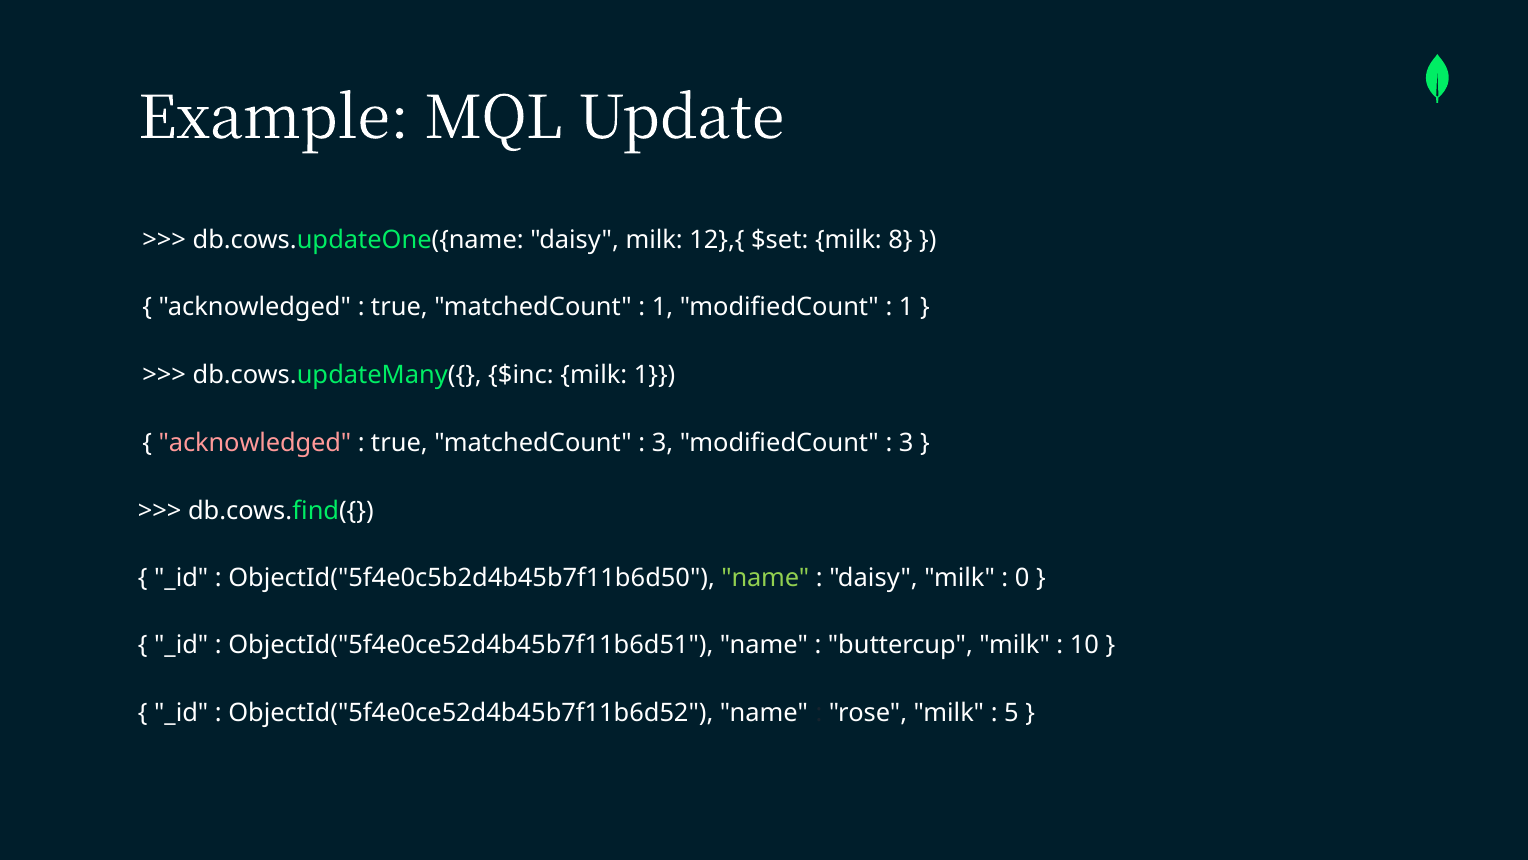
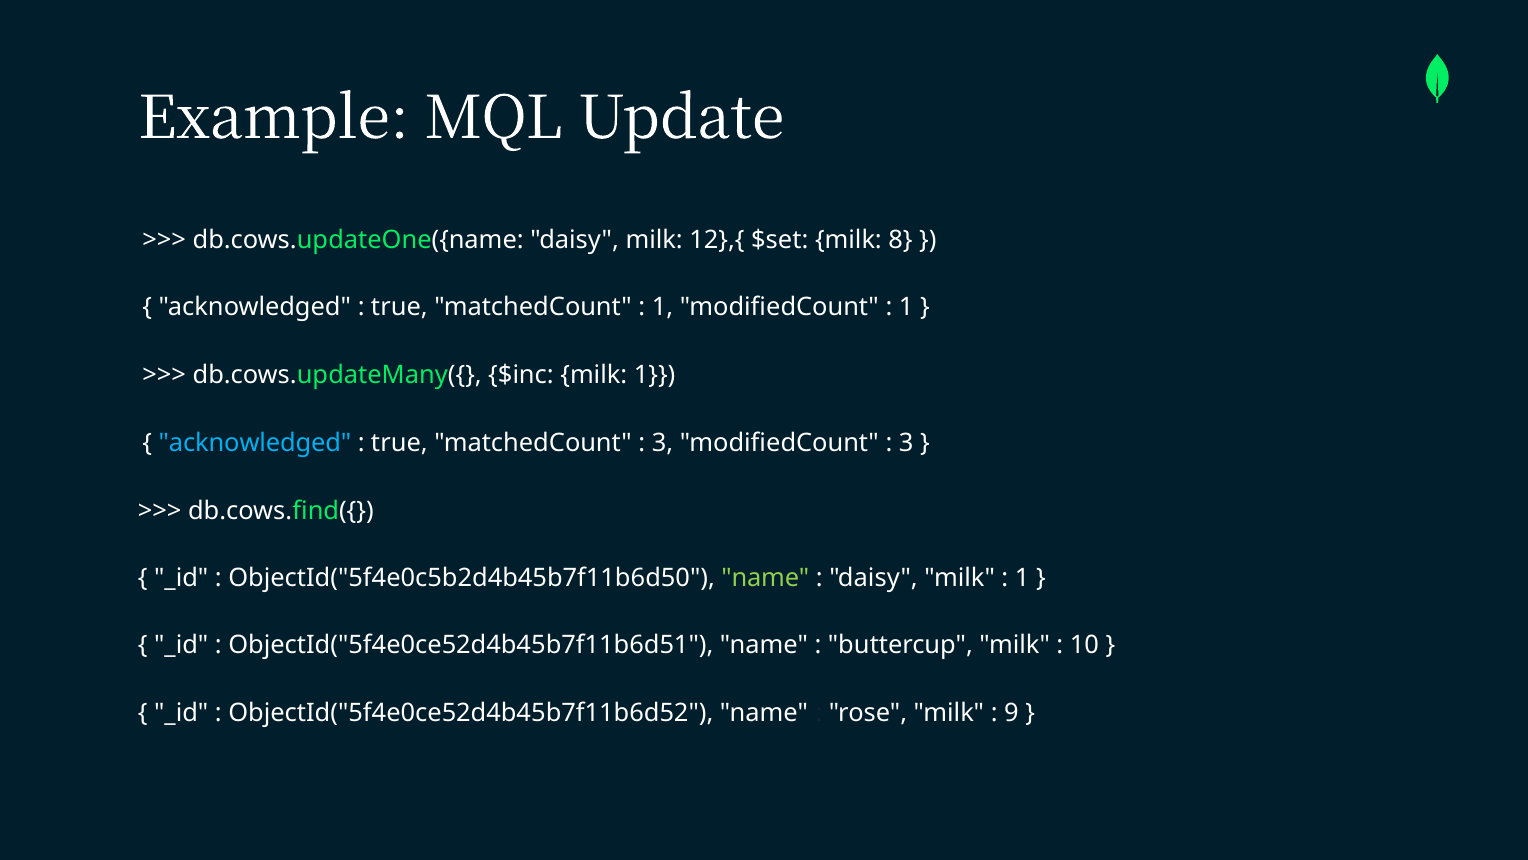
acknowledged colour: pink -> light blue (255, 442)
0: 0 -> 1 (1022, 578)
5: 5 -> 9 (1011, 712)
